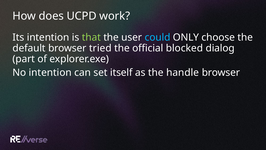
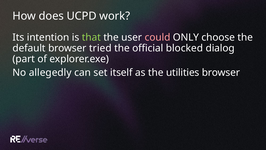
could colour: light blue -> pink (157, 37)
No intention: intention -> allegedly (50, 72)
handle: handle -> utilities (183, 72)
